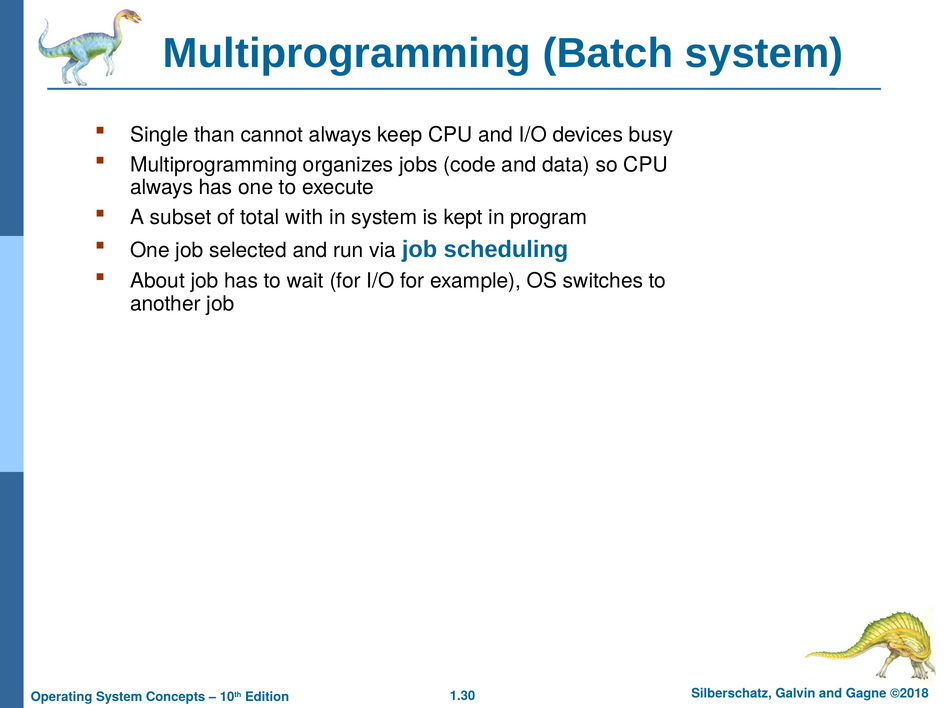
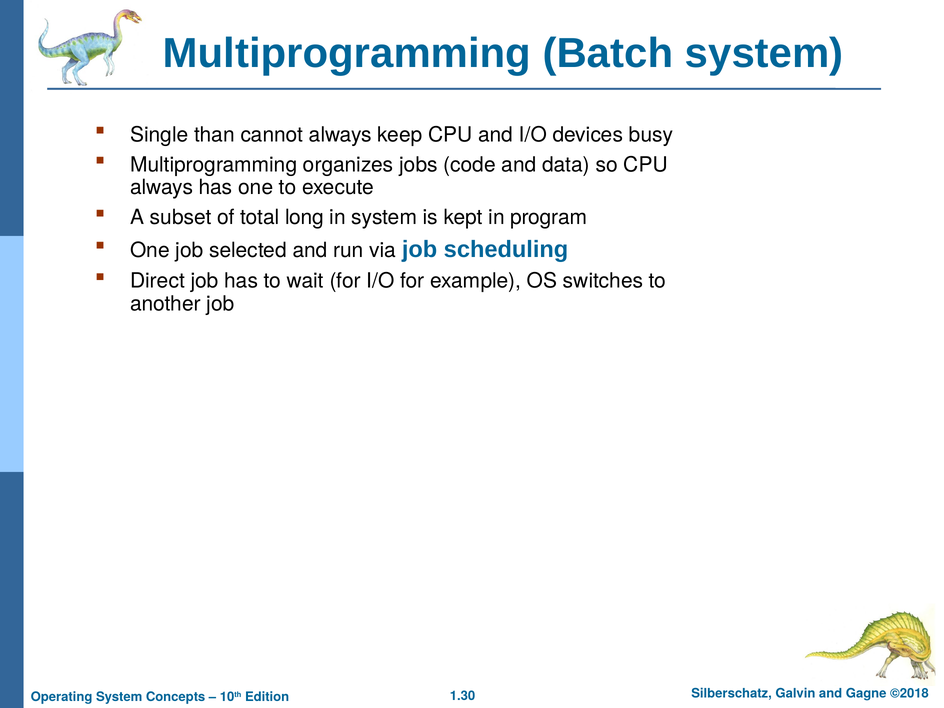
with: with -> long (305, 217)
About: About -> Direct (158, 281)
